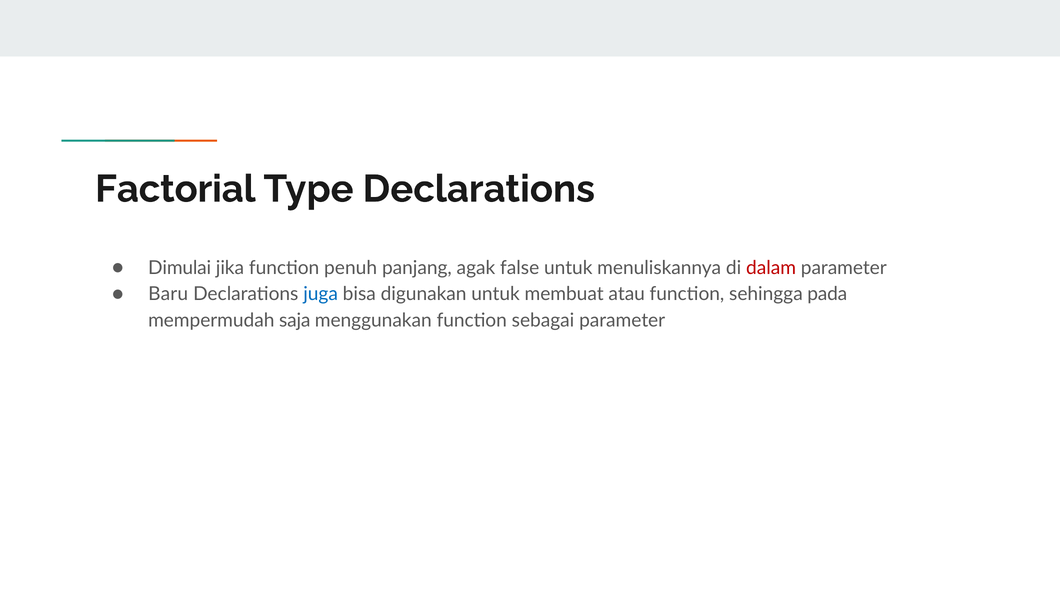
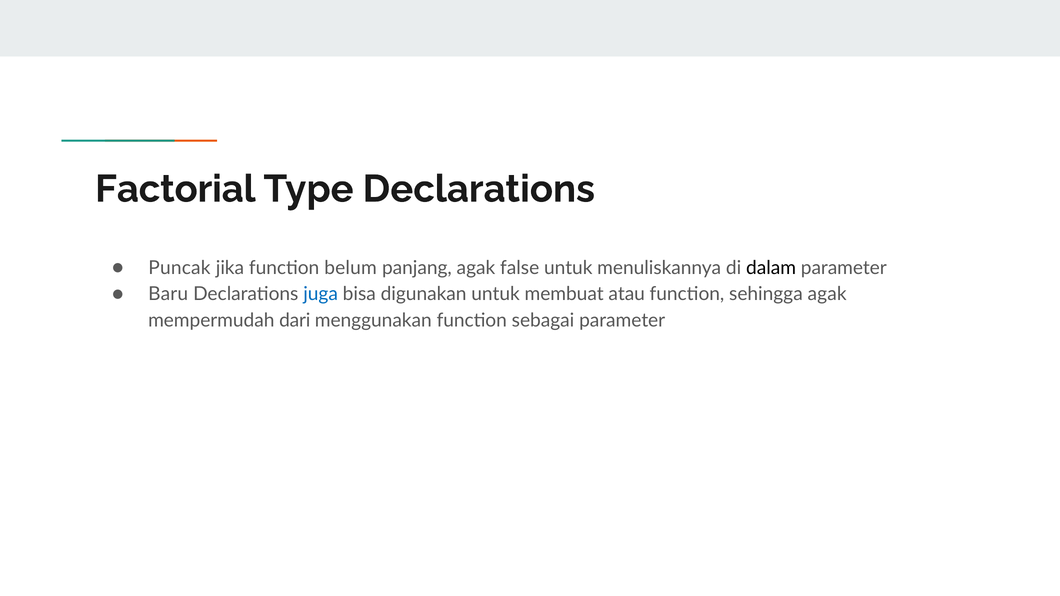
Dimulai: Dimulai -> Puncak (179, 268)
penuh: penuh -> belum (351, 268)
dalam colour: red -> black (771, 268)
sehingga pada: pada -> agak (827, 294)
saja: saja -> dari (295, 321)
